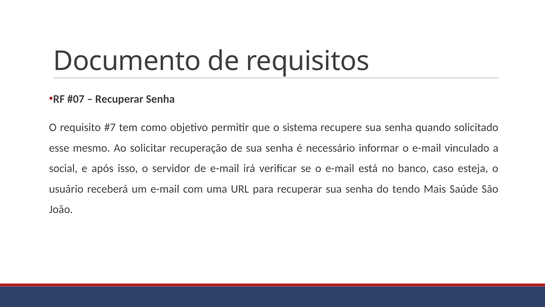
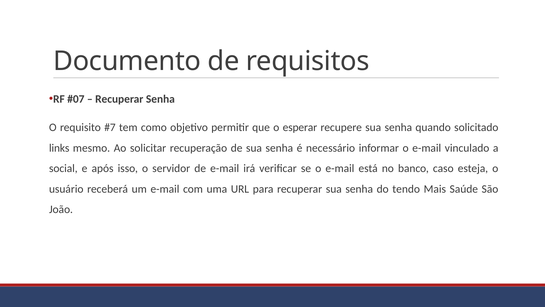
sistema: sistema -> esperar (300, 127)
esse: esse -> links (59, 148)
